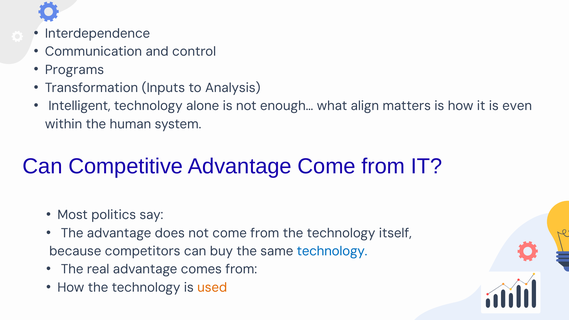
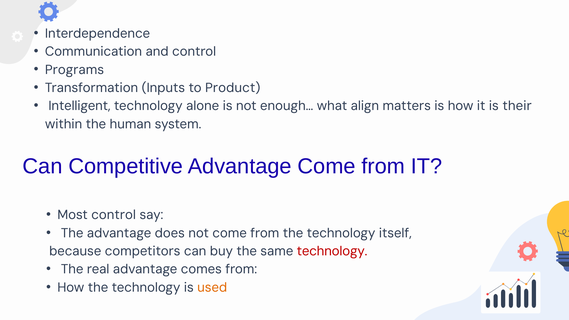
Analysis: Analysis -> Product (233, 88)
even: even -> their (517, 106)
Most politics: politics -> control (114, 215)
technology colour: blue -> red (332, 251)
